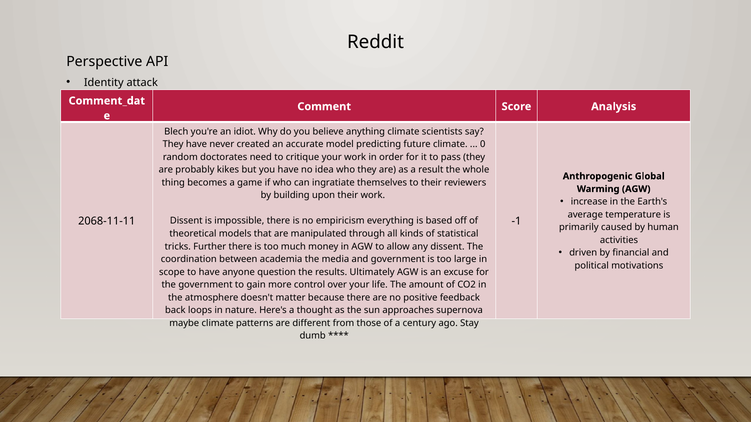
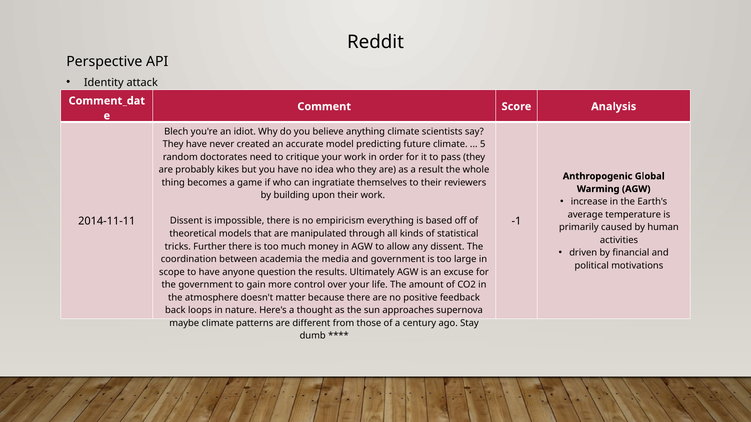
0: 0 -> 5 (483, 144)
2068-11-11: 2068-11-11 -> 2014-11-11 (107, 221)
